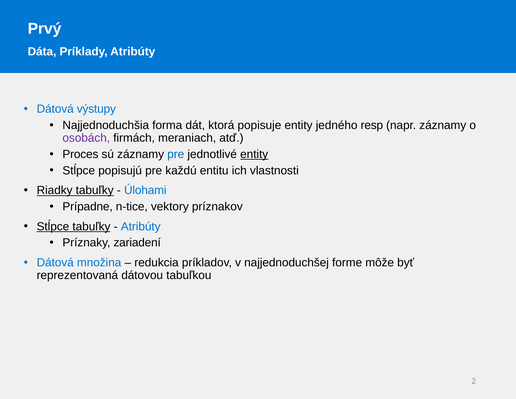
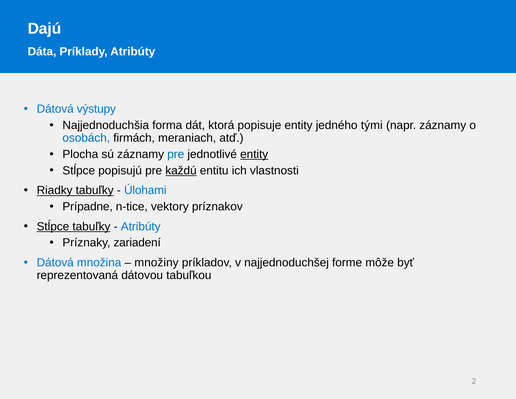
Prvý: Prvý -> Dajú (45, 29)
resp: resp -> tými (372, 125)
osobách colour: purple -> blue (86, 138)
Proces: Proces -> Plocha (80, 154)
každú underline: none -> present (181, 170)
redukcia: redukcia -> množiny (156, 262)
